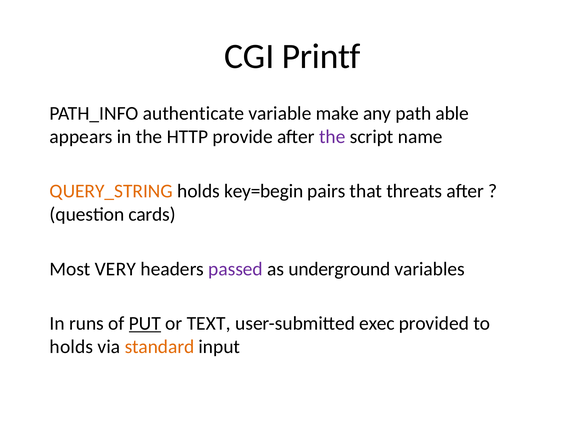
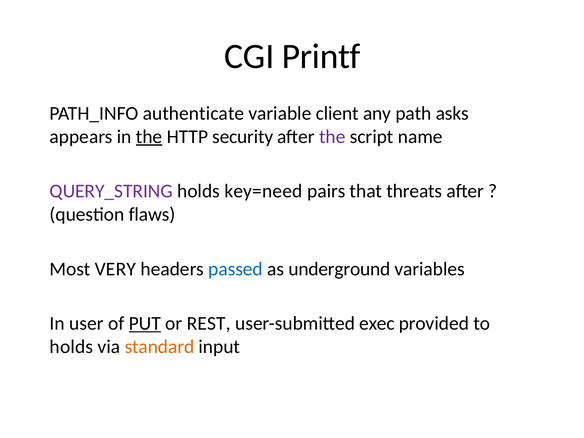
make: make -> client (337, 113)
able: able -> asks (452, 113)
the underline: none -> present (149, 137)
provide: provide -> security (243, 137)
QUERY_STRING colour: orange -> purple (111, 191)
key=begin: key=begin -> key=need (263, 191)
cards: cards -> flaws (152, 215)
passed colour: purple -> blue (236, 269)
runs: runs -> user (86, 323)
TEXT: TEXT -> REST (209, 323)
